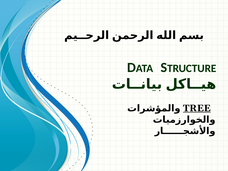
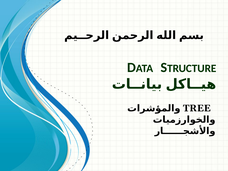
TREE underline: present -> none (197, 108)
